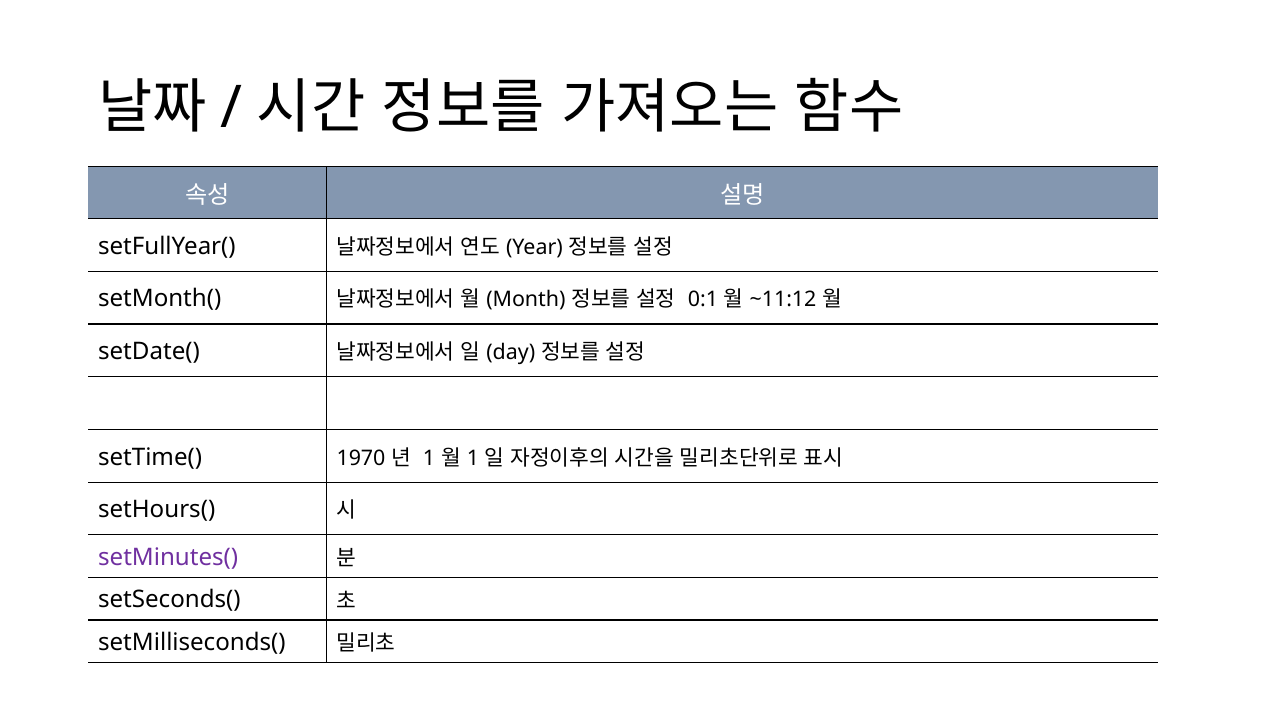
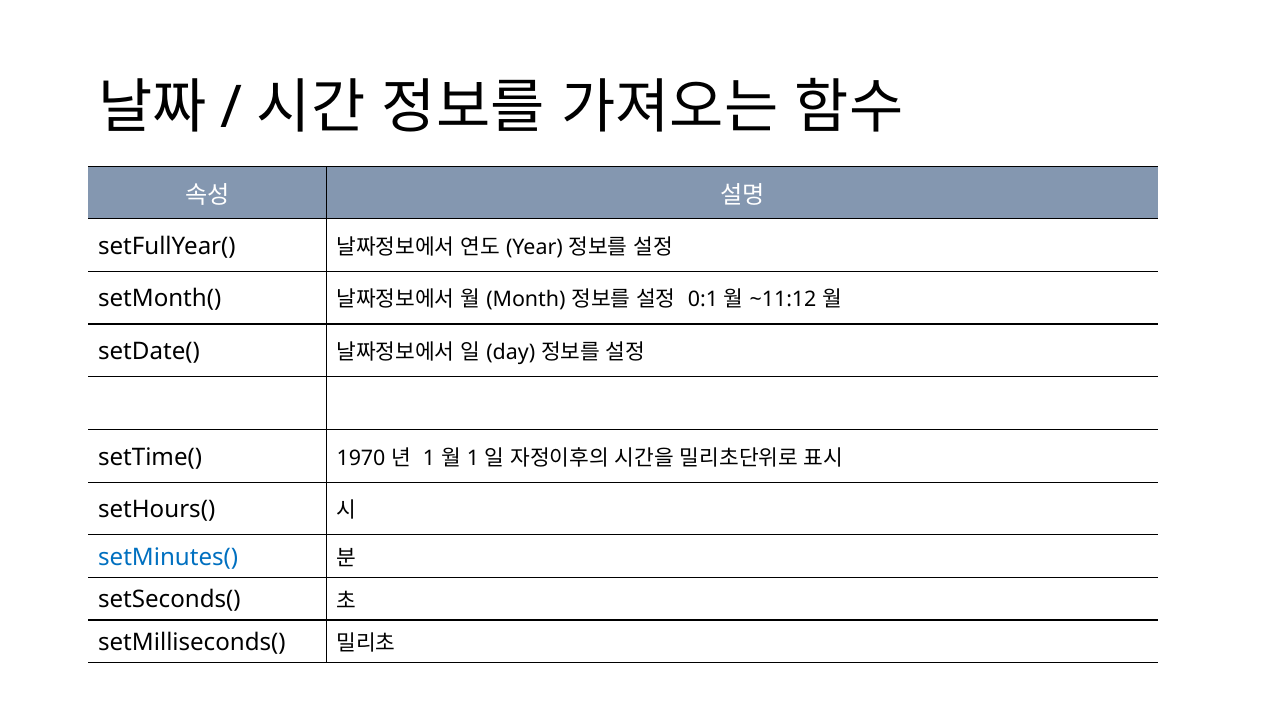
setMinutes( colour: purple -> blue (168, 557)
